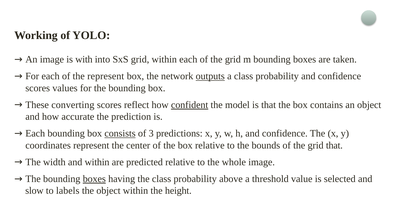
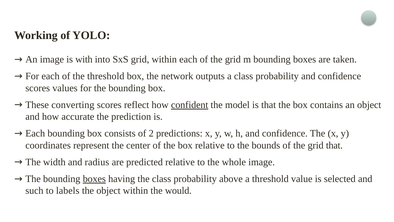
the represent: represent -> threshold (106, 76)
outputs underline: present -> none (210, 76)
consists underline: present -> none (120, 133)
3: 3 -> 2 (151, 133)
and within: within -> radius (97, 162)
slow: slow -> such (34, 190)
height: height -> would (178, 190)
